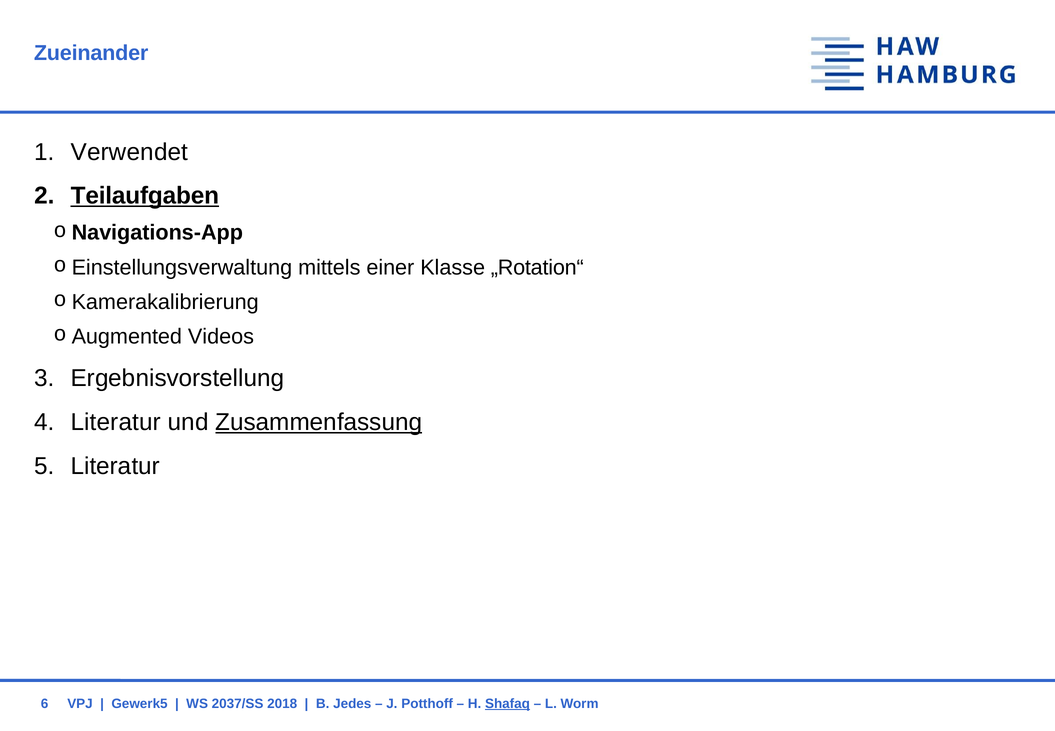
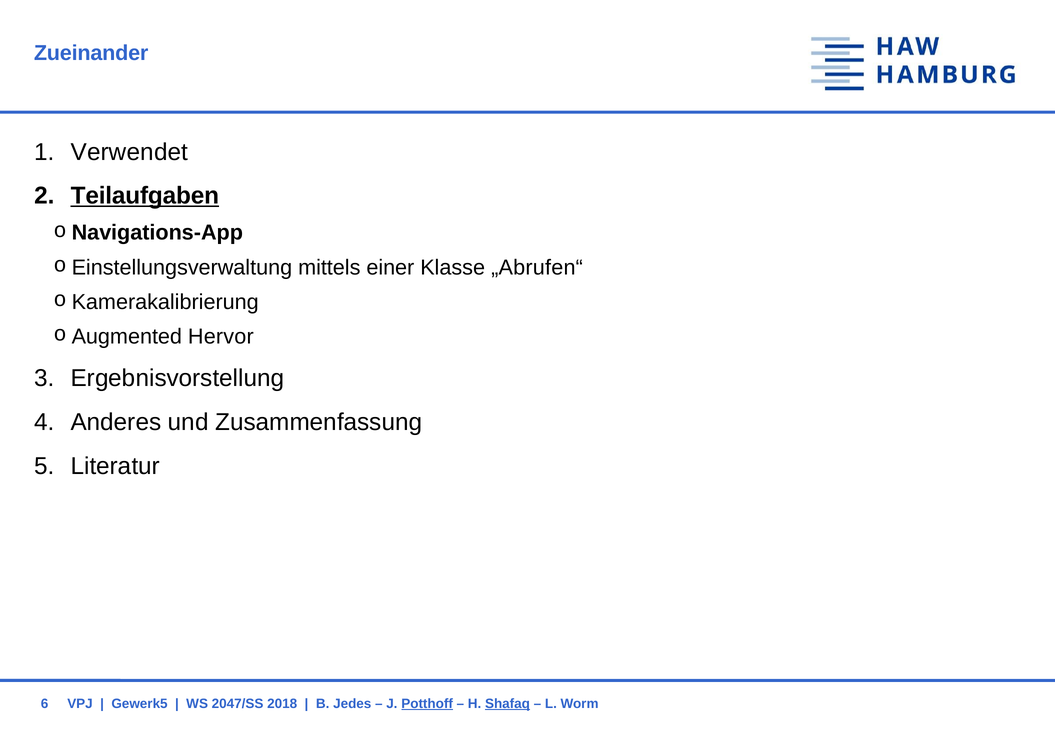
„Rotation“: „Rotation“ -> „Abrufen“ (537, 267)
Videos: Videos -> Hervor (221, 336)
Literatur: Literatur -> Anderes (116, 422)
Zusammenfassung underline: present -> none (319, 422)
2037/SS: 2037/SS -> 2047/SS (238, 703)
Potthoff underline: none -> present (427, 703)
